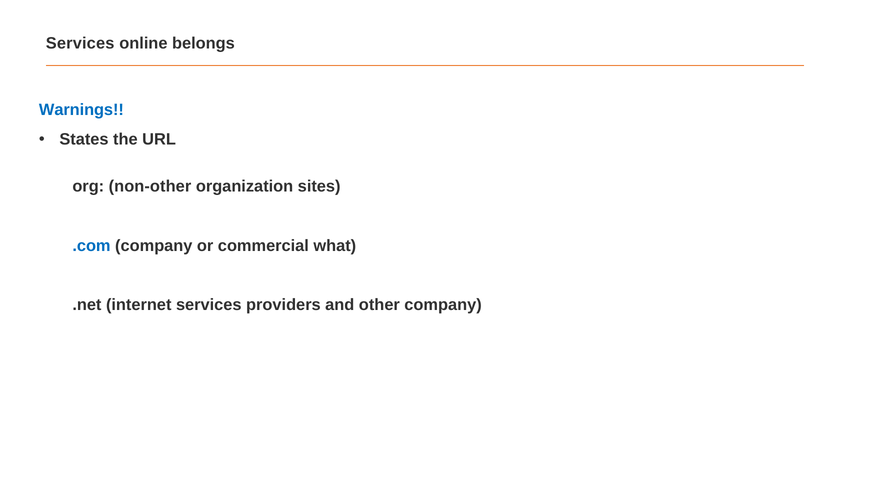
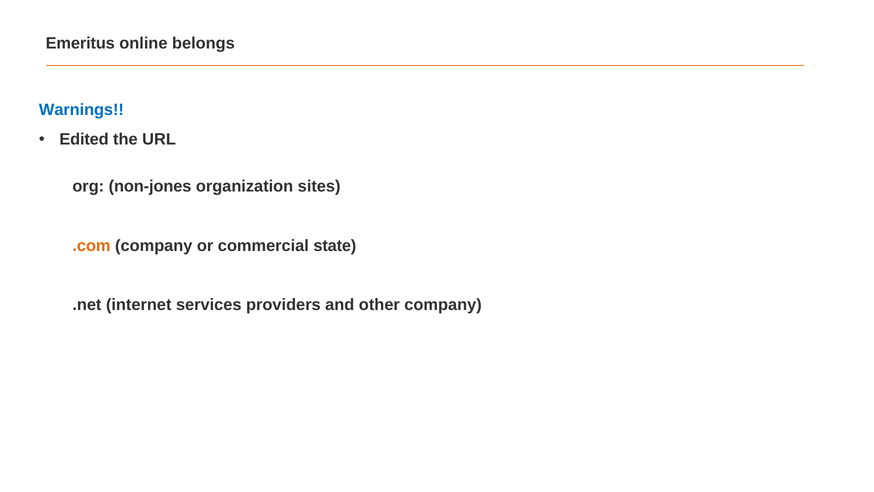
Services: Services -> Emeritus (80, 43)
States: States -> Edited (84, 139)
non-other: non-other -> non-jones (150, 186)
.com colour: blue -> orange (91, 245)
what: what -> state (335, 245)
